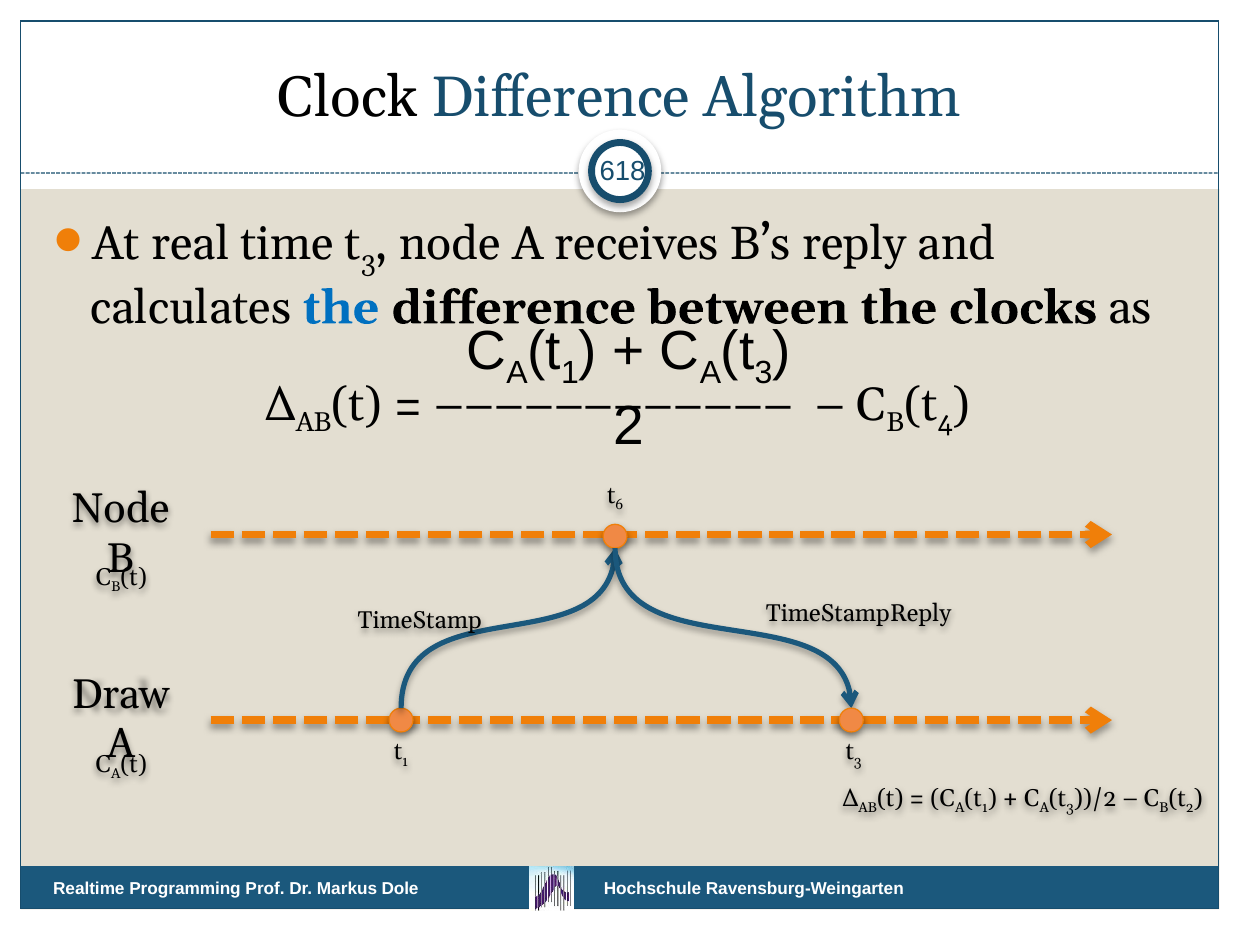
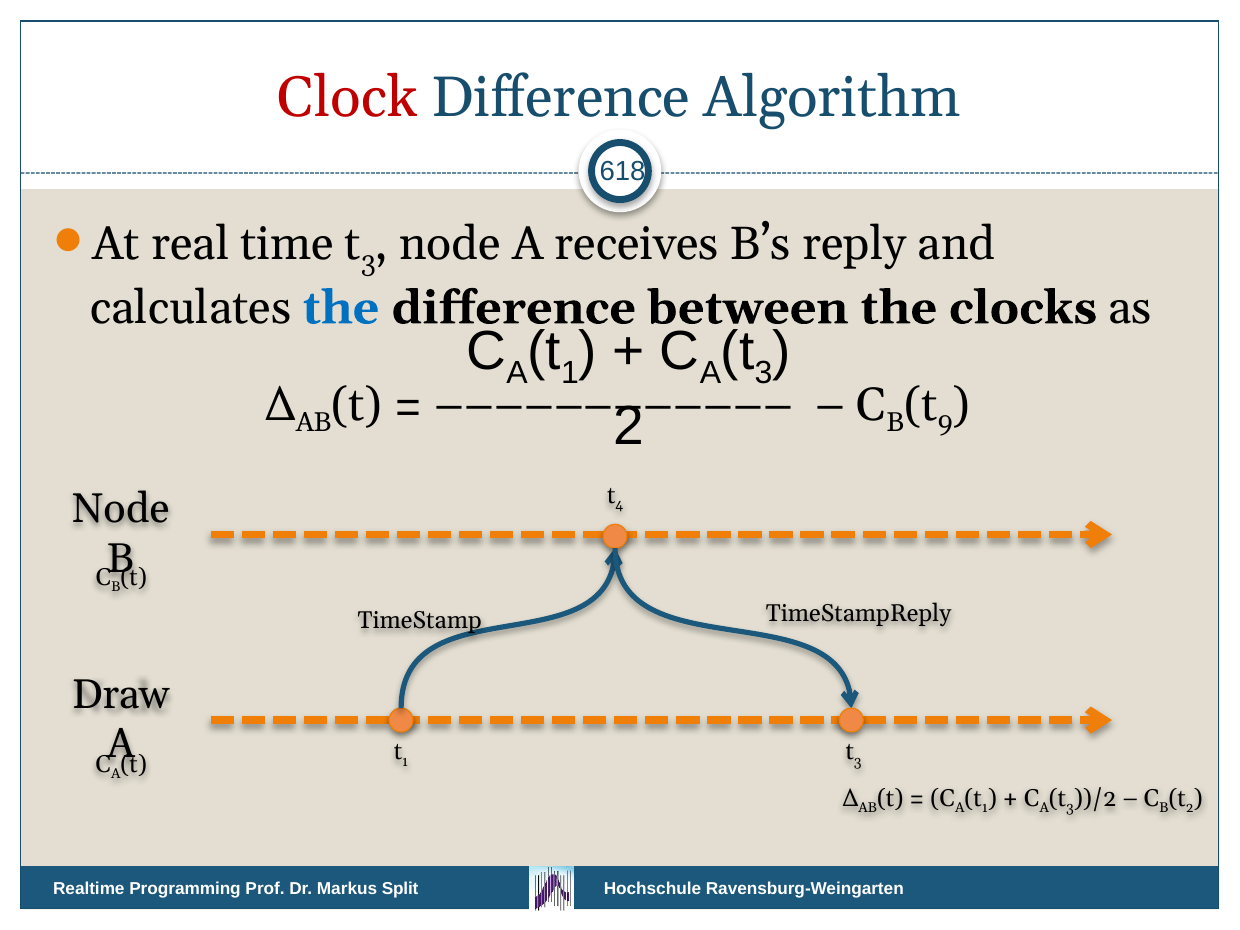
Clock colour: black -> red (348, 98)
4: 4 -> 9 (945, 423)
6: 6 -> 4 (619, 505)
Dole: Dole -> Split (400, 889)
